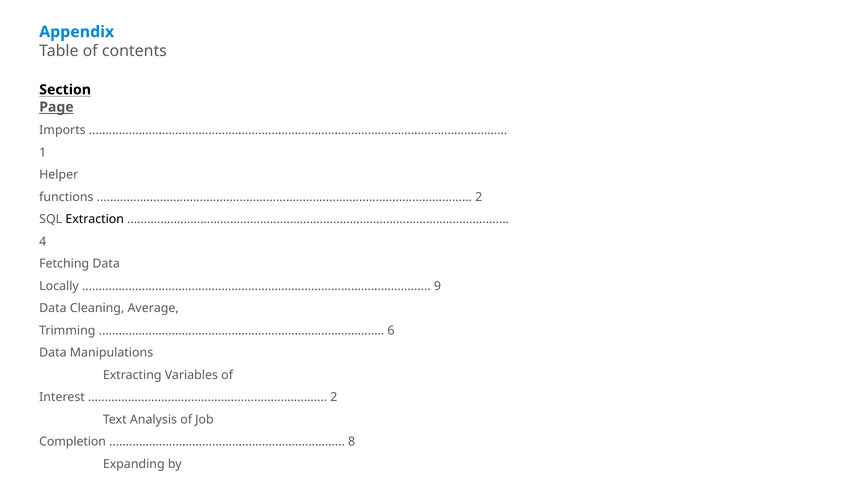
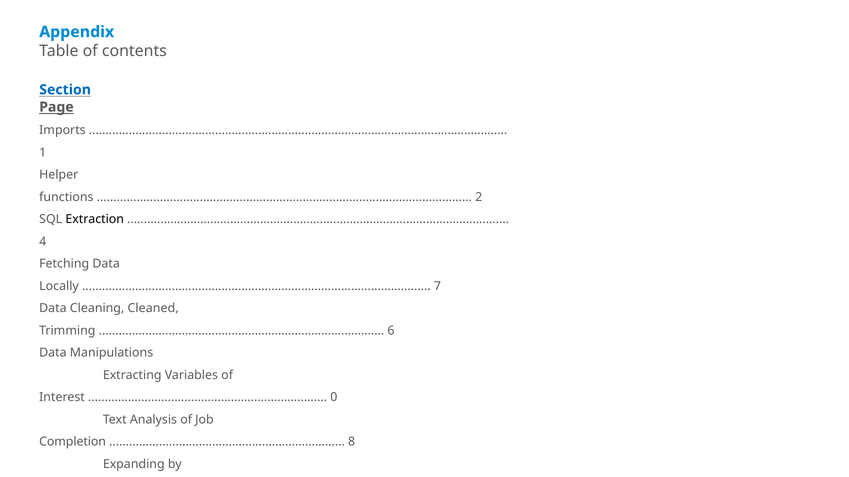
Section colour: black -> blue (65, 90)
9: 9 -> 7 (437, 286)
Average: Average -> Cleaned (153, 309)
2: 2 -> 0 (334, 398)
